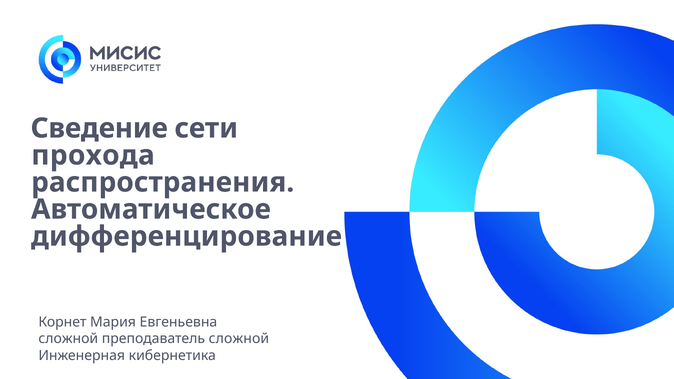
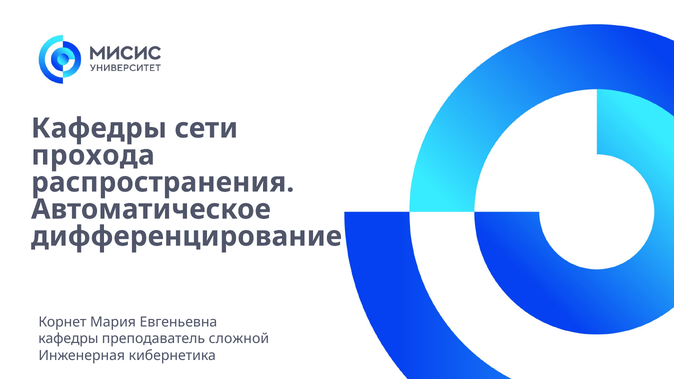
Сведение: Сведение -> Кафедры (99, 128)
сложной: сложной -> кафедры (68, 339)
